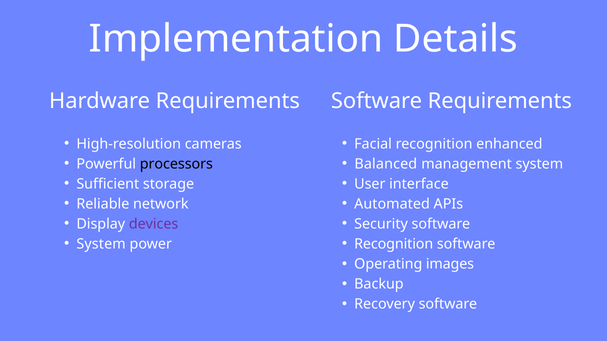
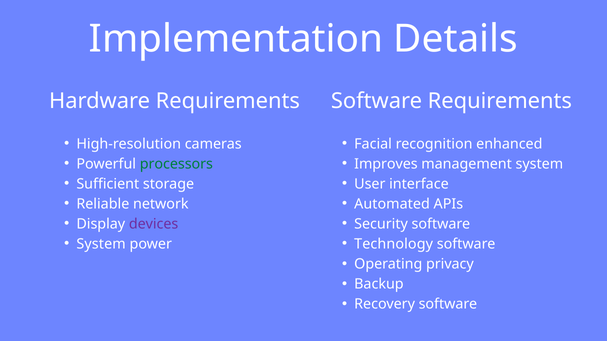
processors colour: black -> green (176, 164)
Balanced: Balanced -> Improves (386, 164)
Recognition: Recognition -> Technology (394, 244)
images: images -> privacy (450, 264)
